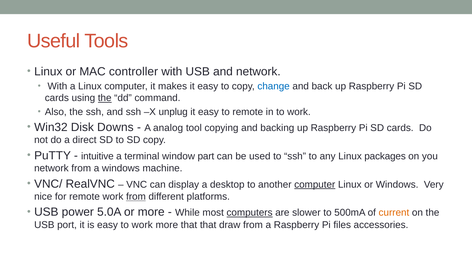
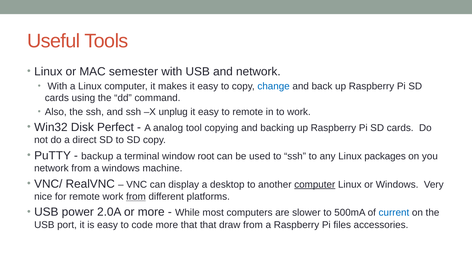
controller: controller -> semester (133, 72)
the underline: present -> none (105, 98)
Downs: Downs -> Perfect (115, 127)
intuitive: intuitive -> backup (97, 156)
part: part -> root (206, 156)
5.0A: 5.0A -> 2.0A (109, 212)
computers underline: present -> none (250, 213)
current colour: orange -> blue (394, 213)
easy to work: work -> code (142, 225)
